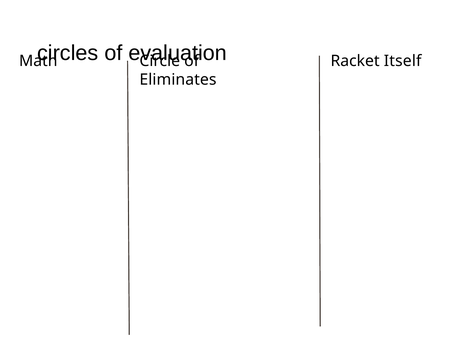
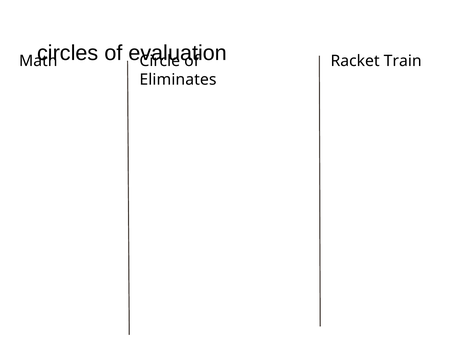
Itself: Itself -> Train (403, 61)
